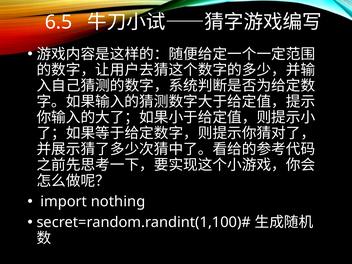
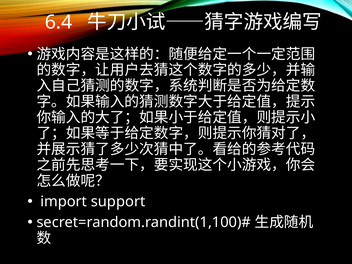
6.5: 6.5 -> 6.4 (59, 22)
nothing: nothing -> support (118, 202)
